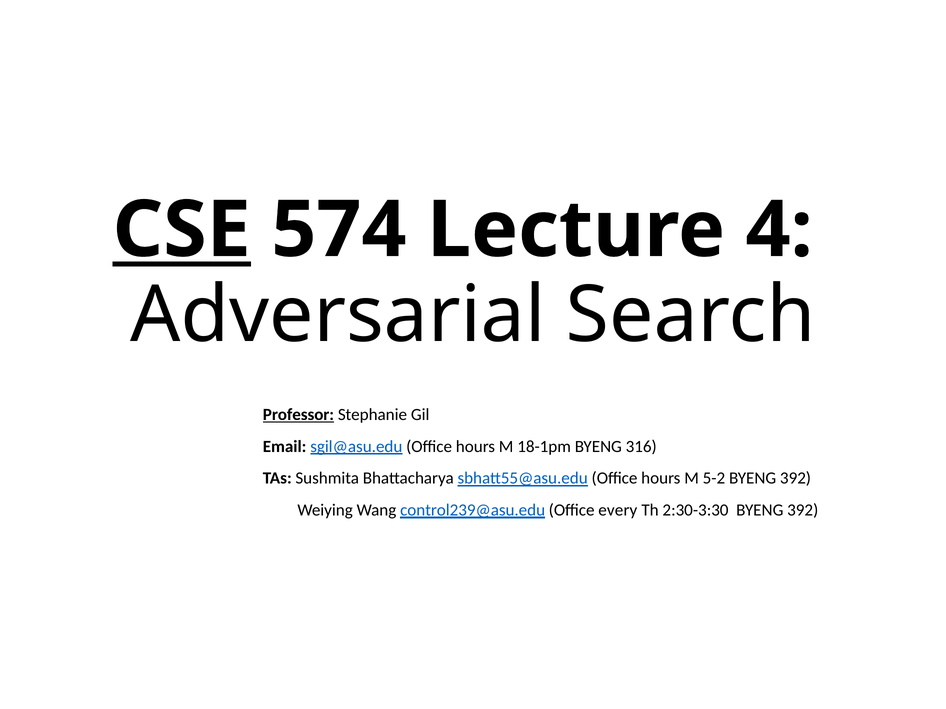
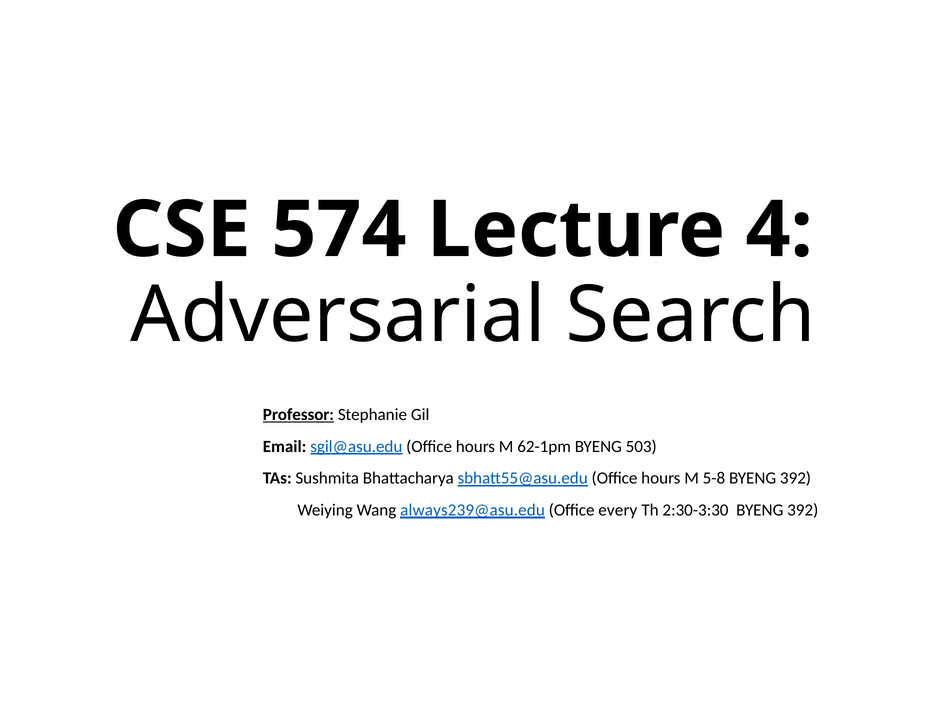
CSE underline: present -> none (182, 230)
18-1pm: 18-1pm -> 62-1pm (544, 447)
316: 316 -> 503 (641, 447)
5-2: 5-2 -> 5-8 (714, 479)
control239@asu.edu: control239@asu.edu -> always239@asu.edu (473, 511)
